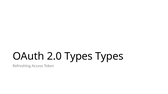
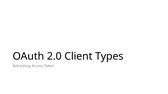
2.0 Types: Types -> Client (78, 56)
